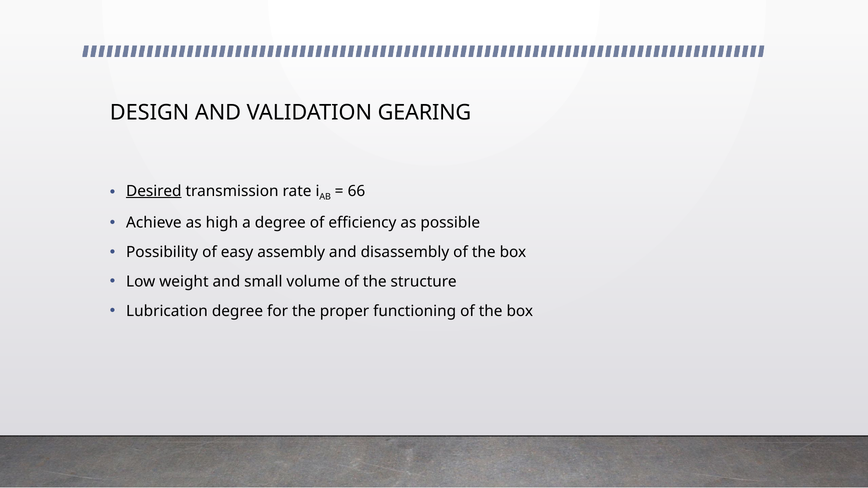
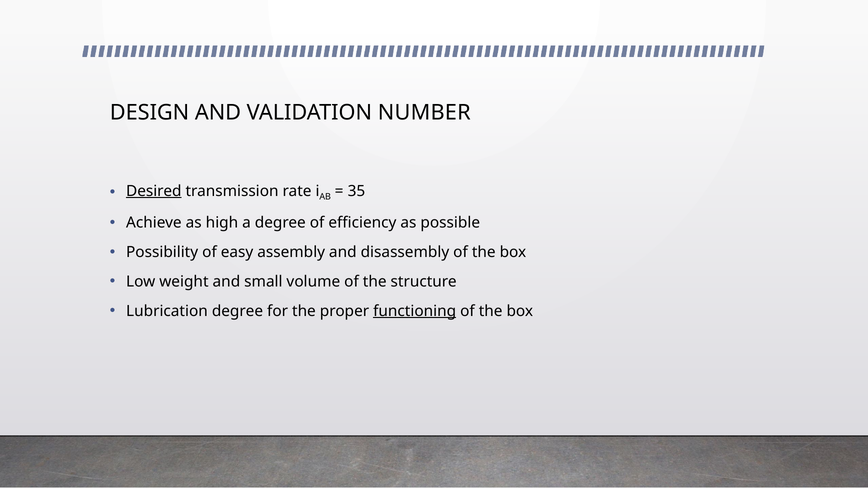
GEARING: GEARING -> NUMBER (424, 113)
66: 66 -> 35 (356, 191)
functioning underline: none -> present (415, 311)
